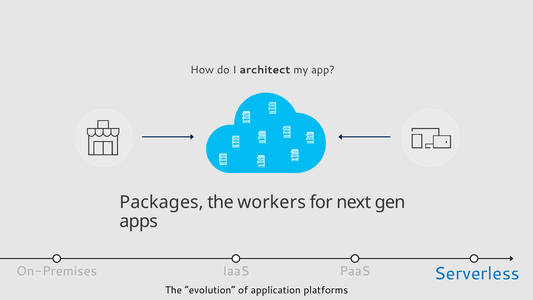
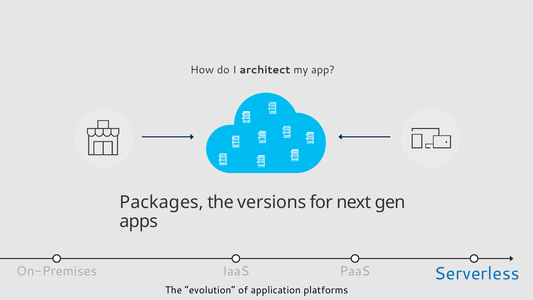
workers: workers -> versions (272, 202)
